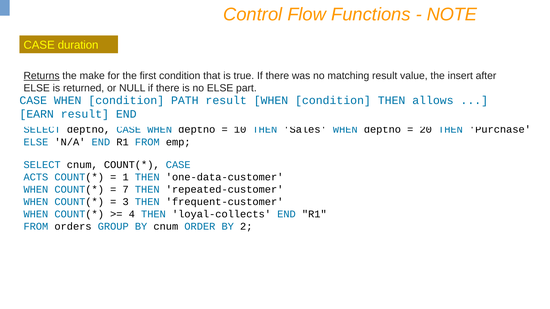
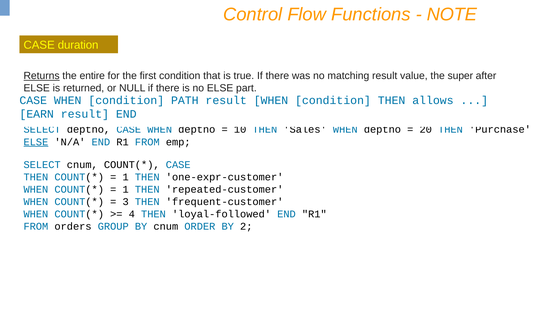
make: make -> entire (92, 76)
insert: insert -> super (460, 76)
ELSE underline: none -> present (36, 142)
ACTS: ACTS -> THEN (36, 177)
one-data-customer: one-data-customer -> one-expr-customer (225, 177)
7: 7 -> 1 (126, 190)
loyal-collects: loyal-collects -> loyal-followed (222, 214)
